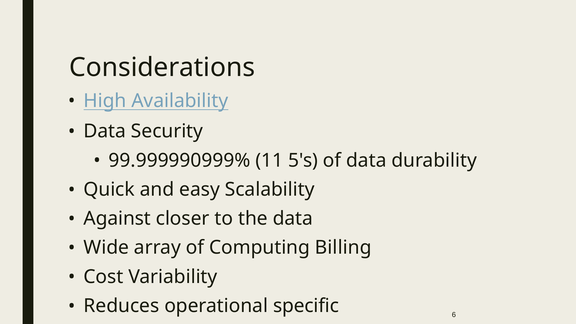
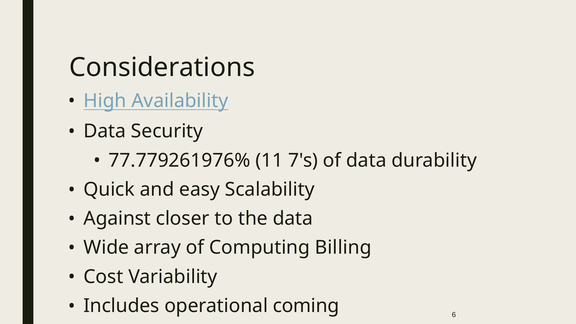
99.999990999%: 99.999990999% -> 77.779261976% (180, 160)
5's: 5's -> 7's (303, 160)
Reduces: Reduces -> Includes (121, 306)
specific: specific -> coming (306, 306)
